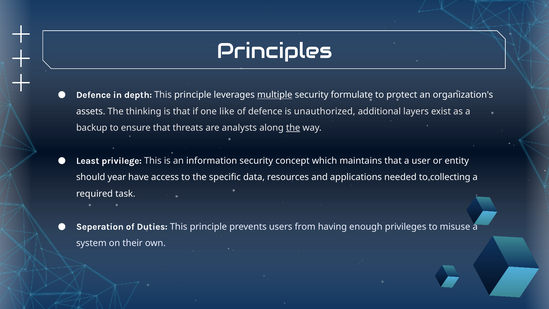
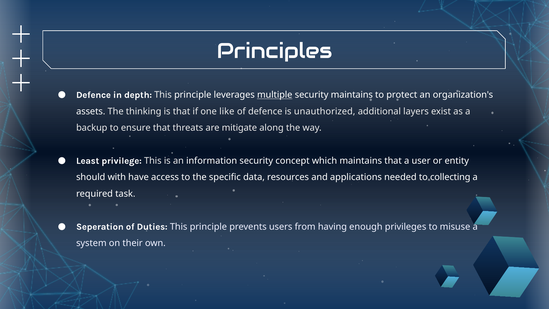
security formulate: formulate -> maintains (352, 95)
analysts: analysts -> mitigate (239, 128)
the underline: present -> none (293, 128)
year: year -> with (117, 177)
